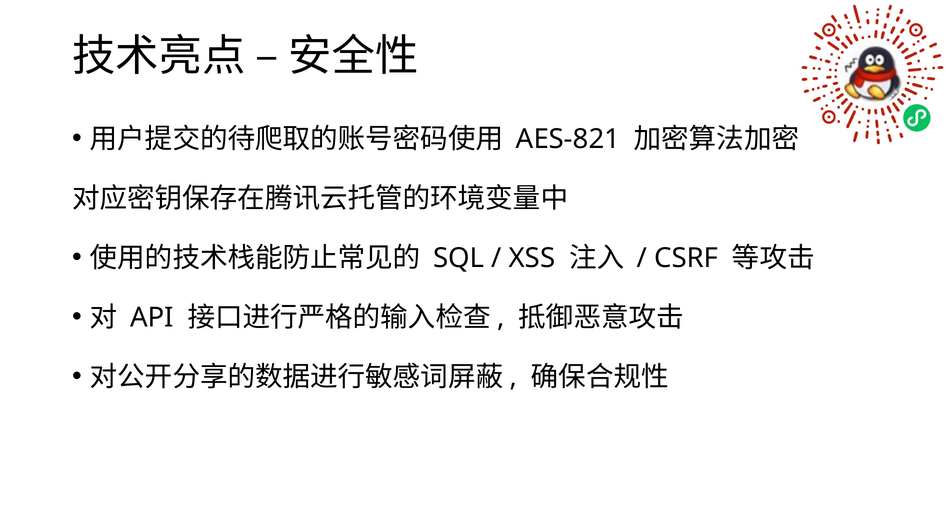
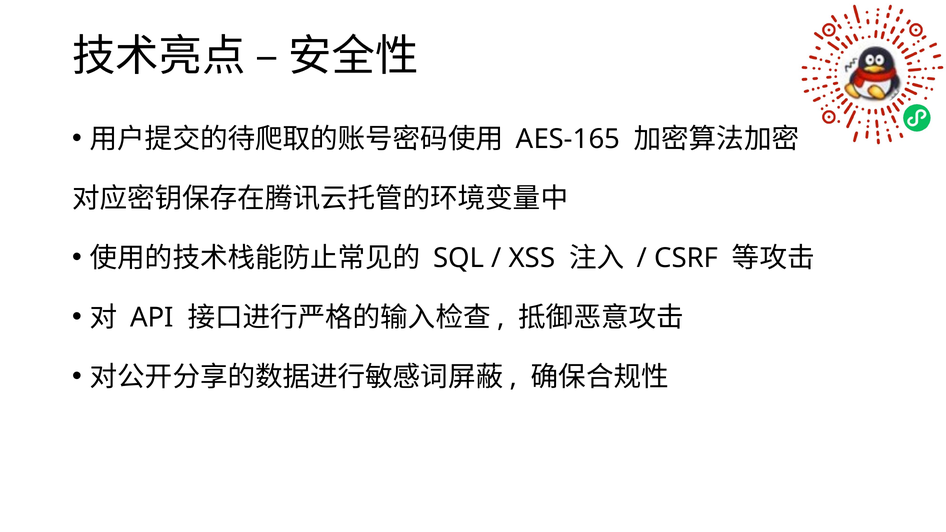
AES-821: AES-821 -> AES-165 (568, 139)
